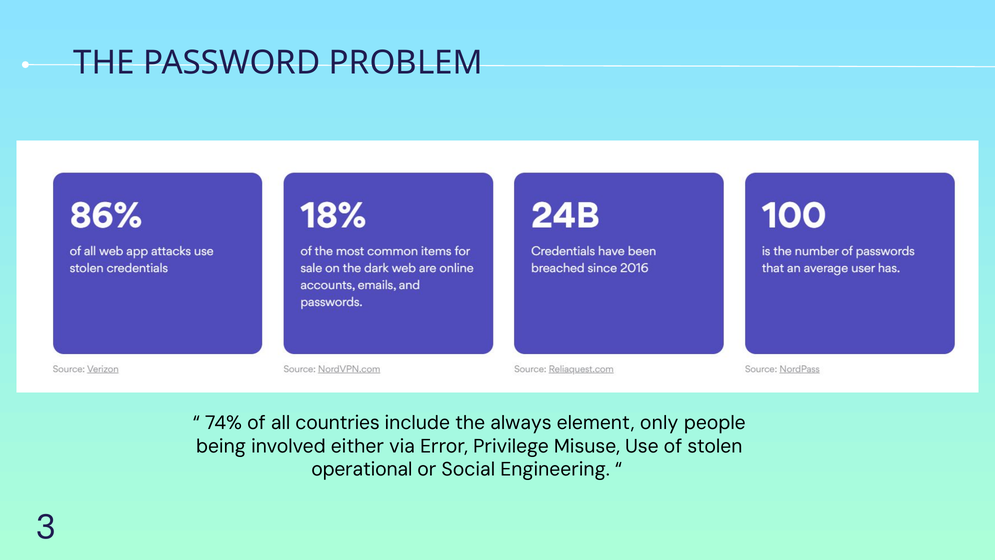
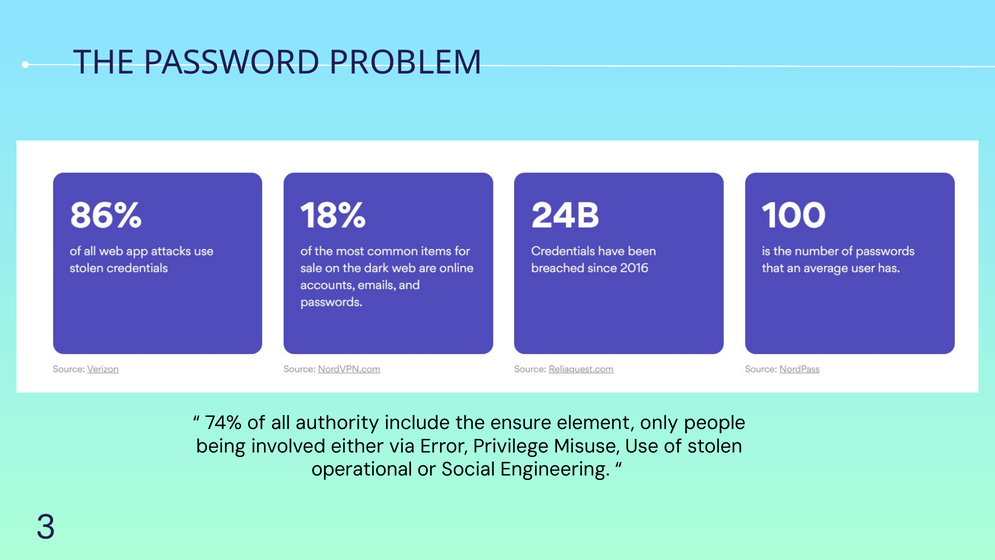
countries: countries -> authority (337, 423)
always: always -> ensure (521, 423)
